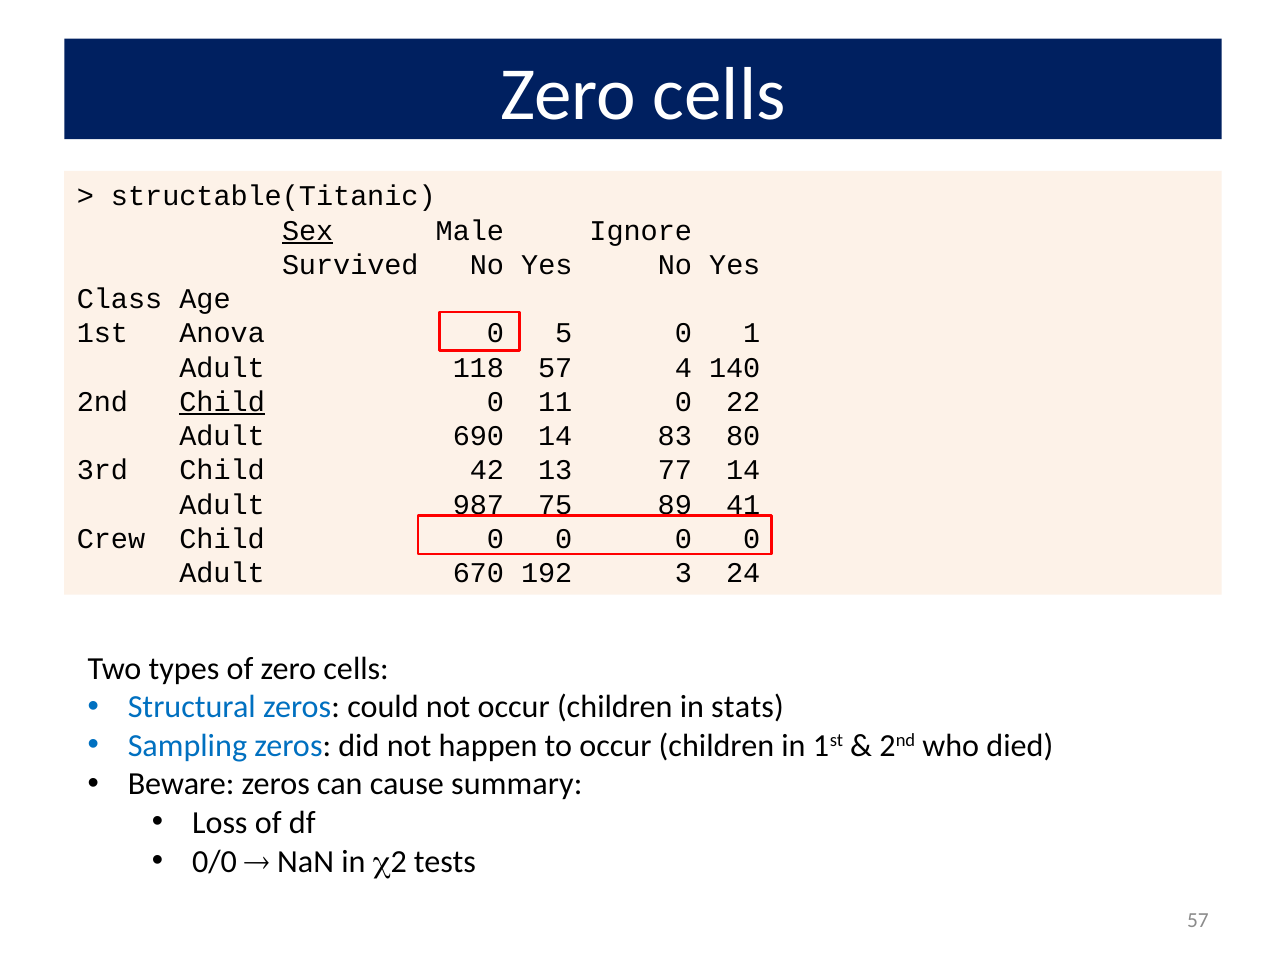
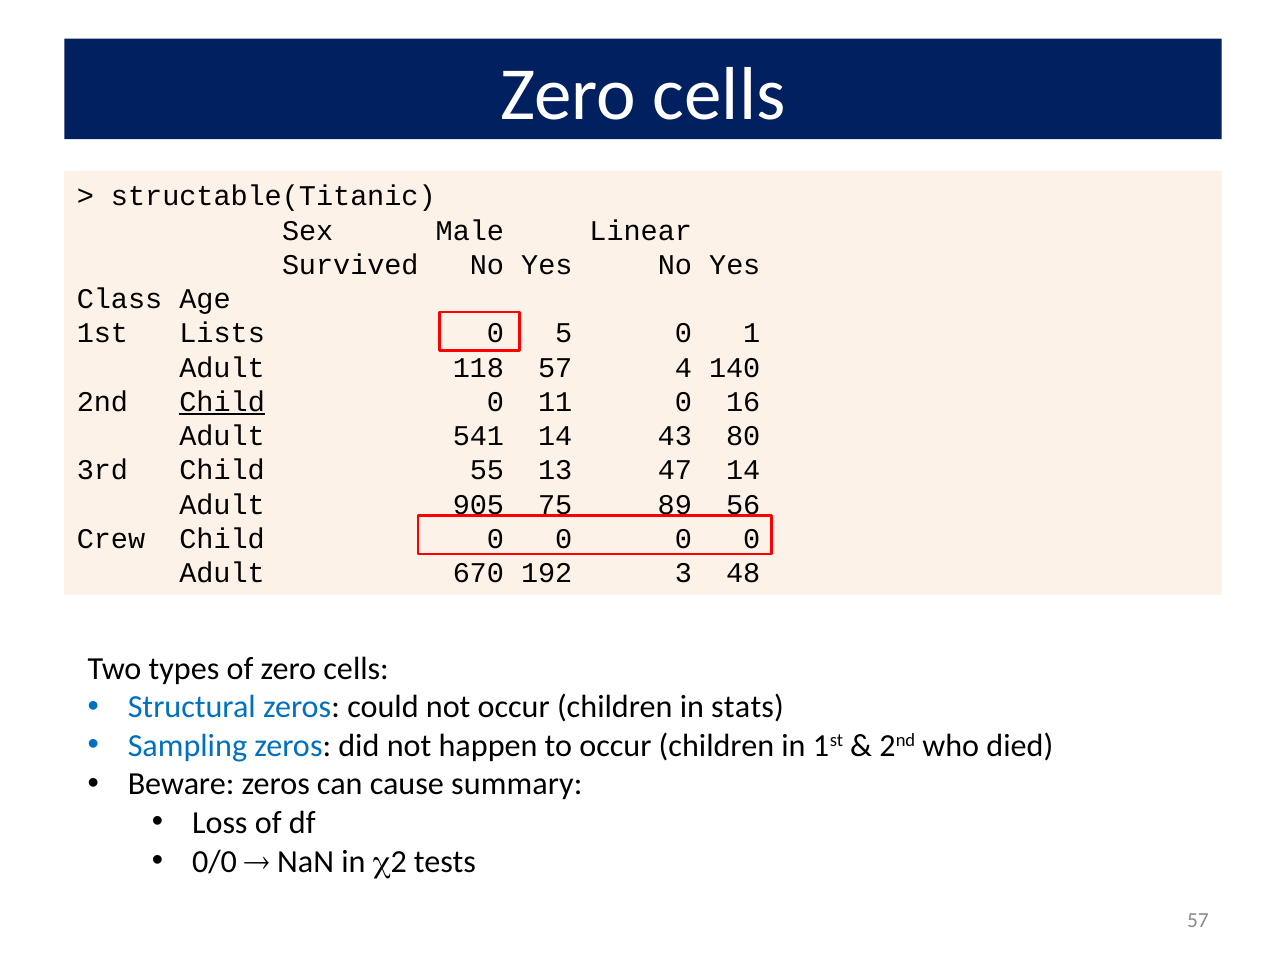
Sex underline: present -> none (308, 231)
Ignore: Ignore -> Linear (641, 231)
Anova: Anova -> Lists (222, 334)
22: 22 -> 16 (743, 402)
690: 690 -> 541 (478, 436)
83: 83 -> 43 (675, 436)
42: 42 -> 55 (487, 471)
77: 77 -> 47 (675, 471)
987: 987 -> 905 (478, 505)
41: 41 -> 56 (743, 505)
24: 24 -> 48 (743, 574)
